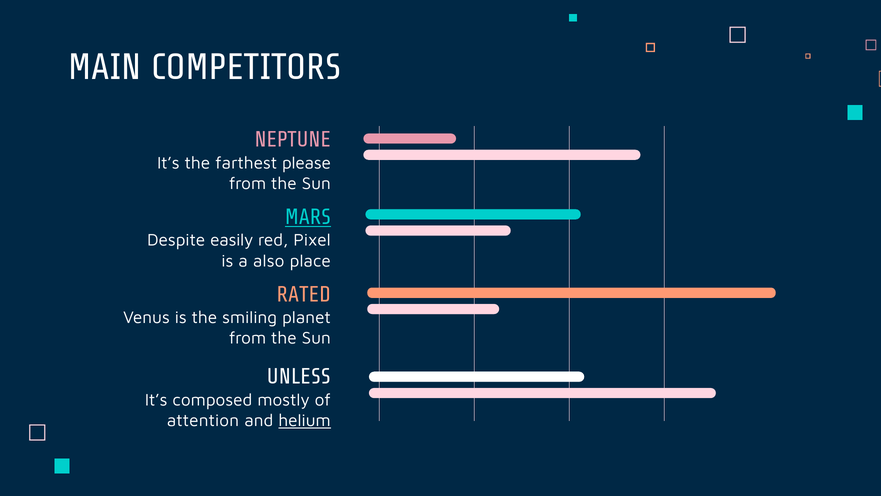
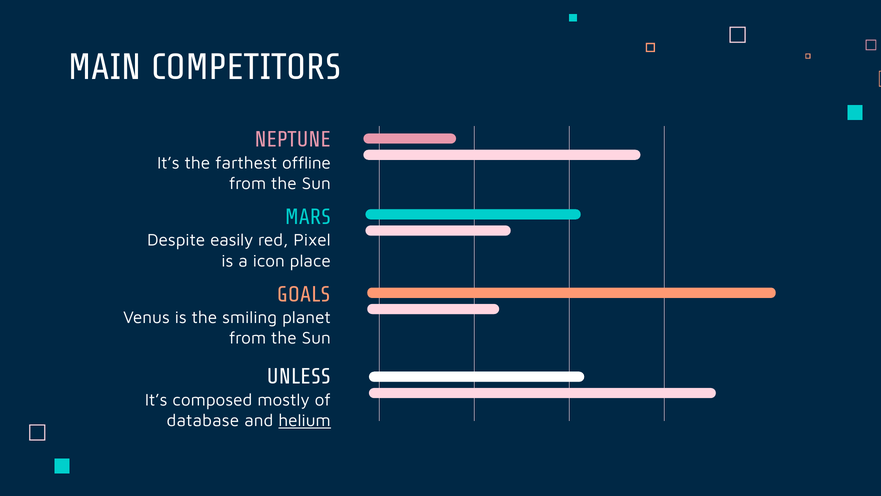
please: please -> offline (306, 163)
MARS underline: present -> none (308, 217)
also: also -> icon (269, 261)
RATED: RATED -> GOALS (304, 294)
attention: attention -> database (203, 420)
